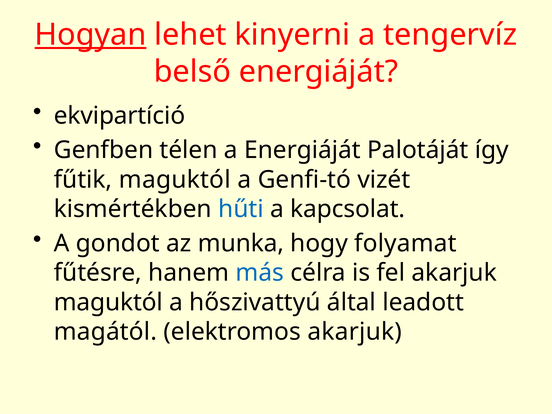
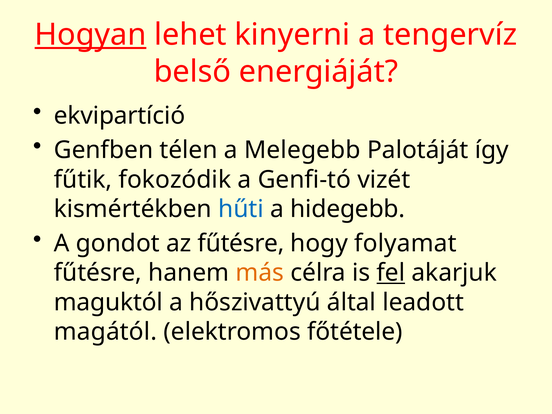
a Energiáját: Energiáját -> Melegebb (302, 150)
fűtik maguktól: maguktól -> fokozódik (175, 180)
kapcsolat: kapcsolat -> hidegebb (348, 209)
az munka: munka -> fűtésre (241, 243)
más colour: blue -> orange (260, 273)
fel underline: none -> present (391, 273)
elektromos akarjuk: akarjuk -> főtétele (355, 332)
